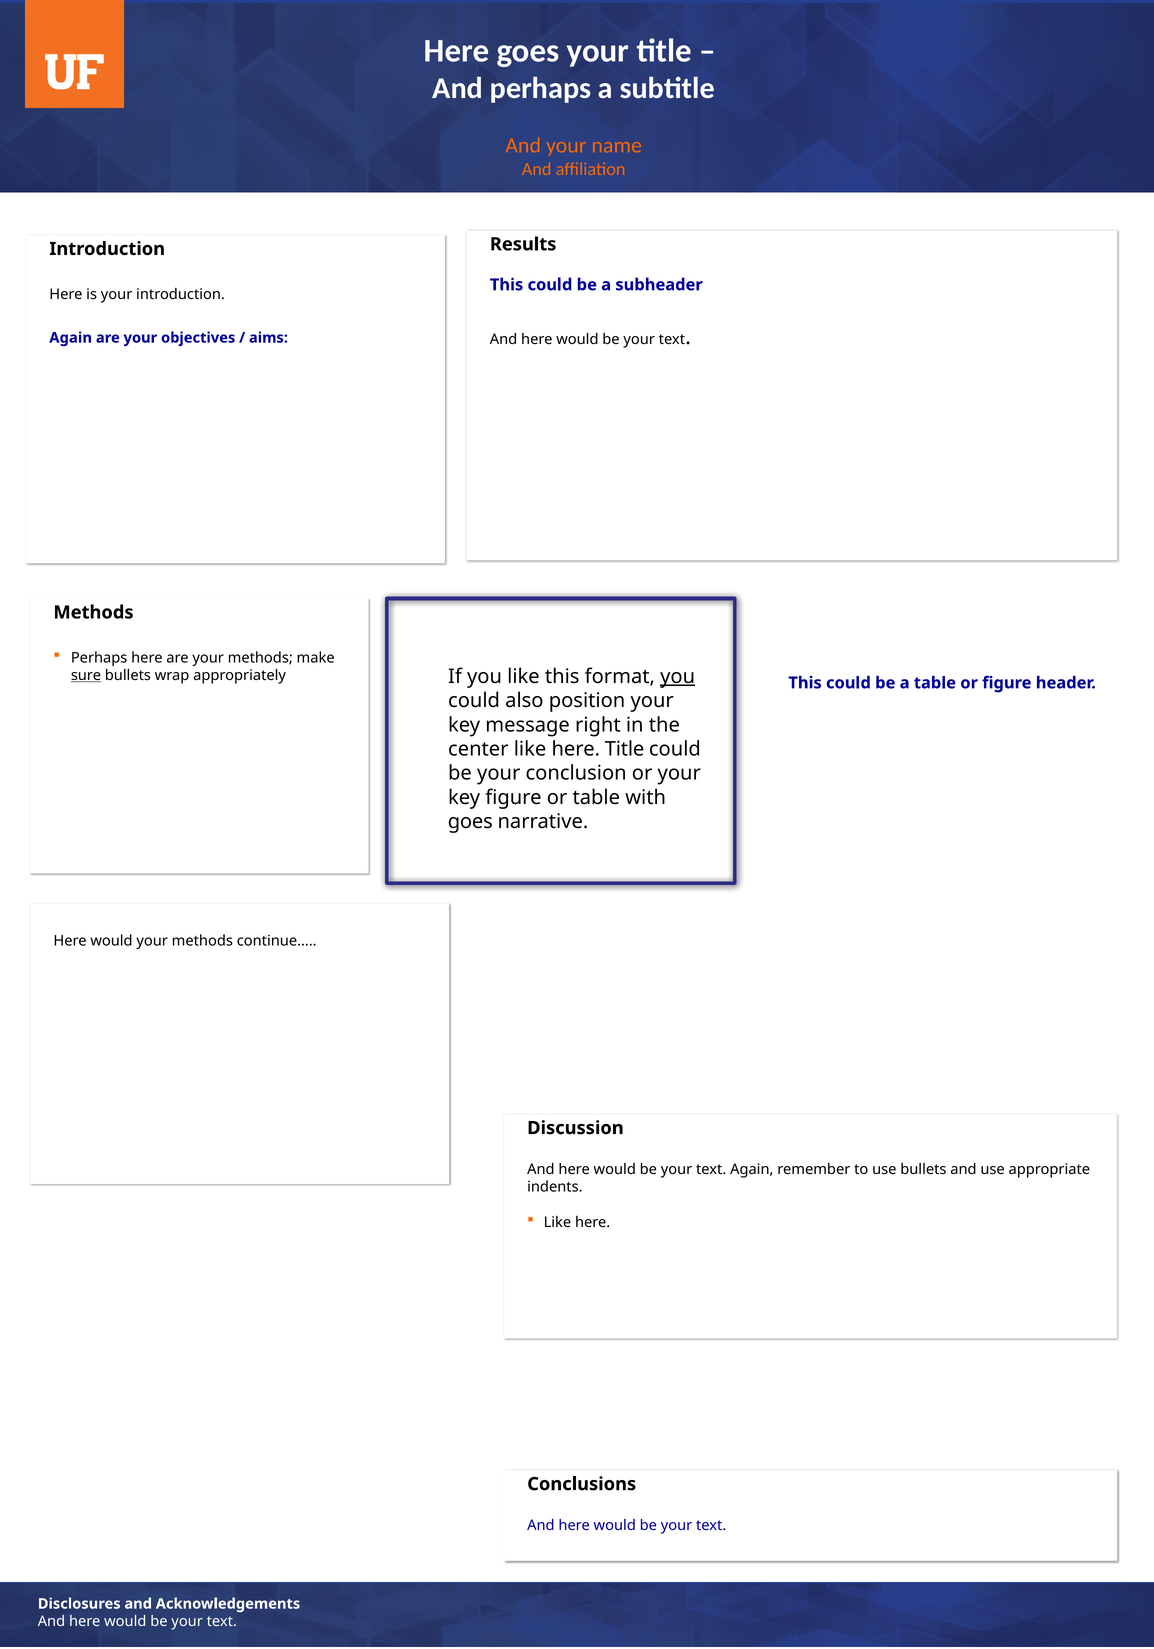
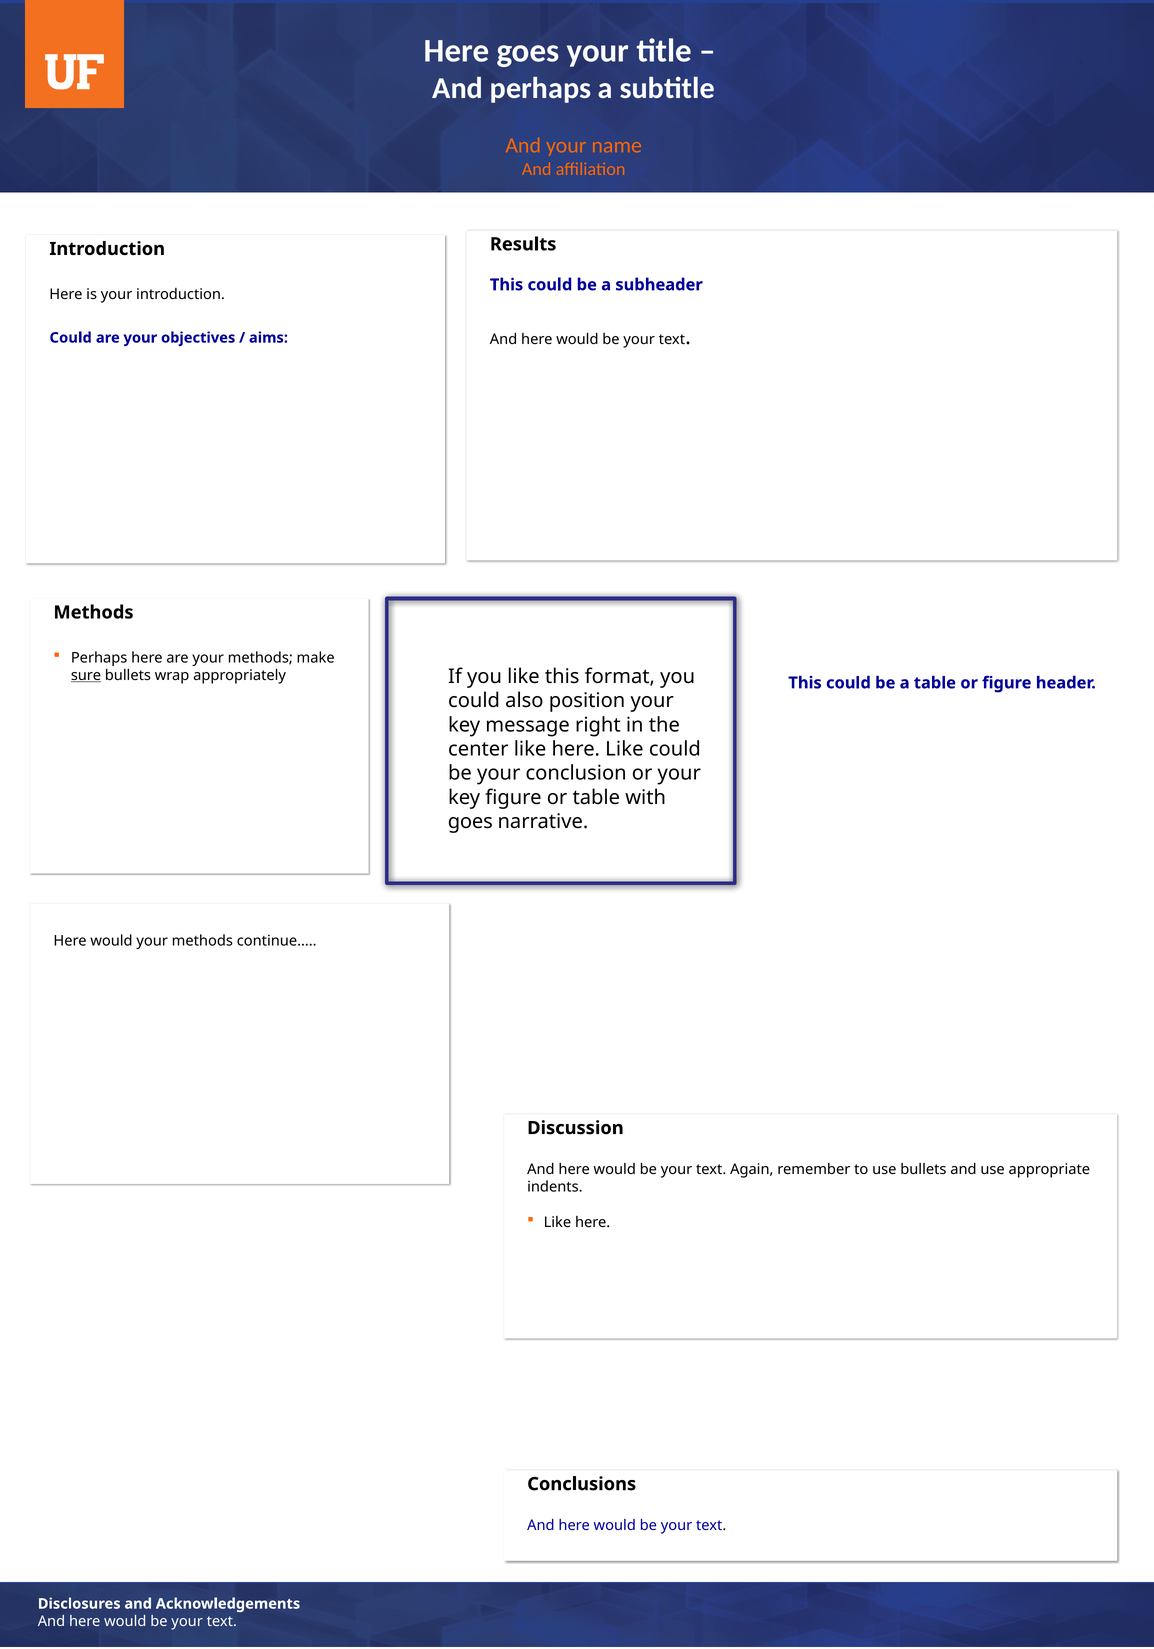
Again: Again -> Could (71, 338)
you underline: present -> none (678, 676)
here Title: Title -> Like (624, 749)
